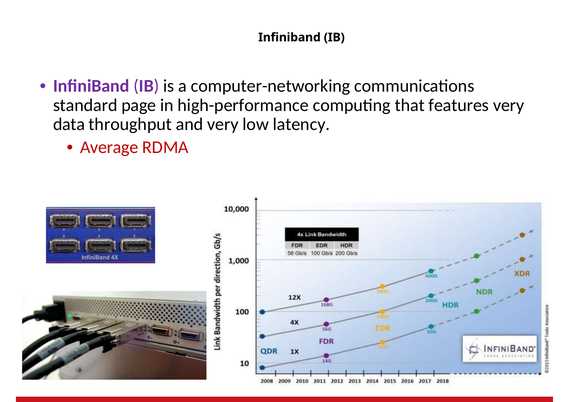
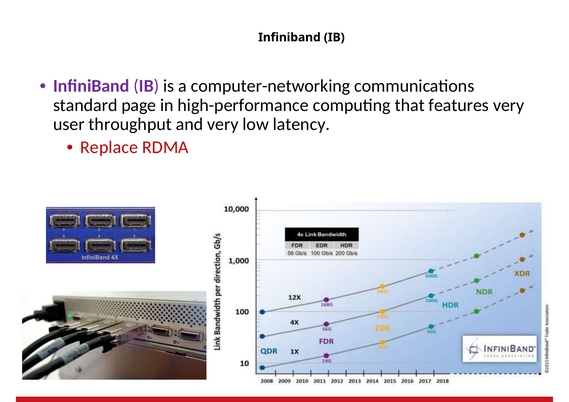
data: data -> user (69, 125)
Average: Average -> Replace (109, 148)
